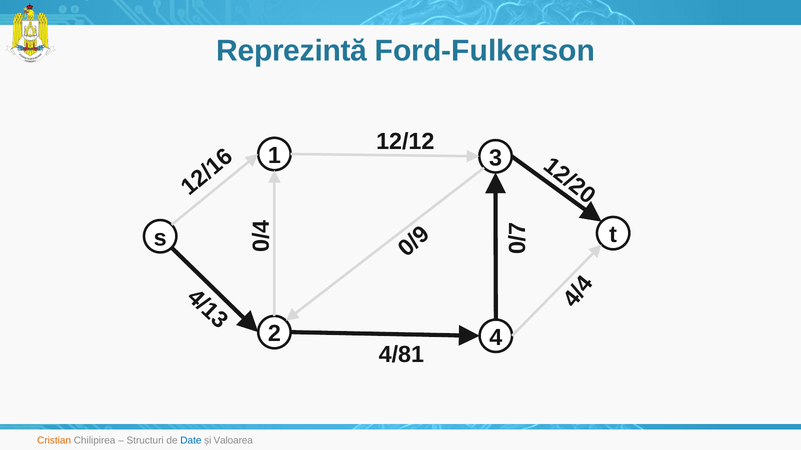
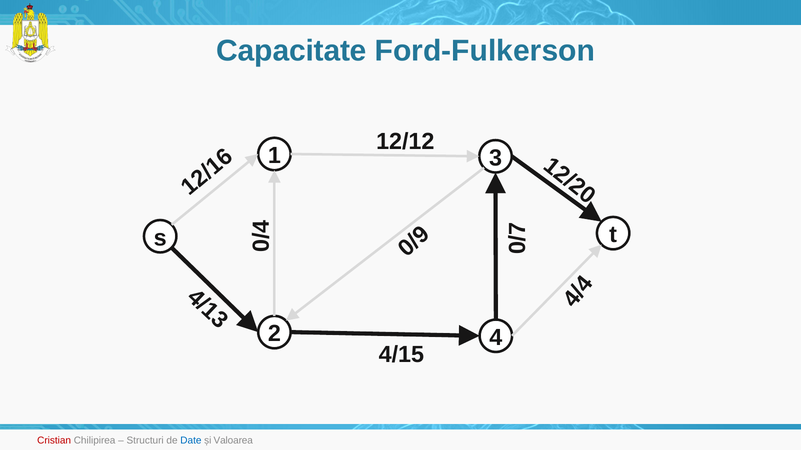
Reprezintă: Reprezintă -> Capacitate (292, 51)
4/81: 4/81 -> 4/15 (401, 355)
Cristian colour: orange -> red (54, 441)
